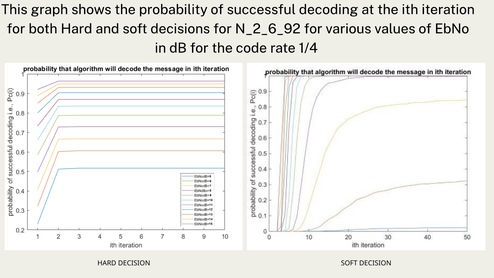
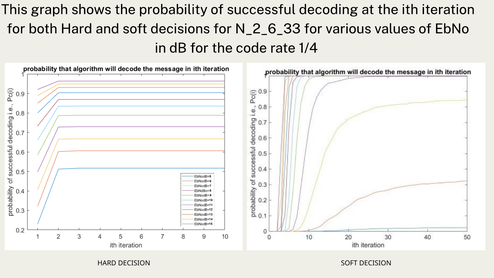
N_2_6_92: N_2_6_92 -> N_2_6_33 (268, 29)
